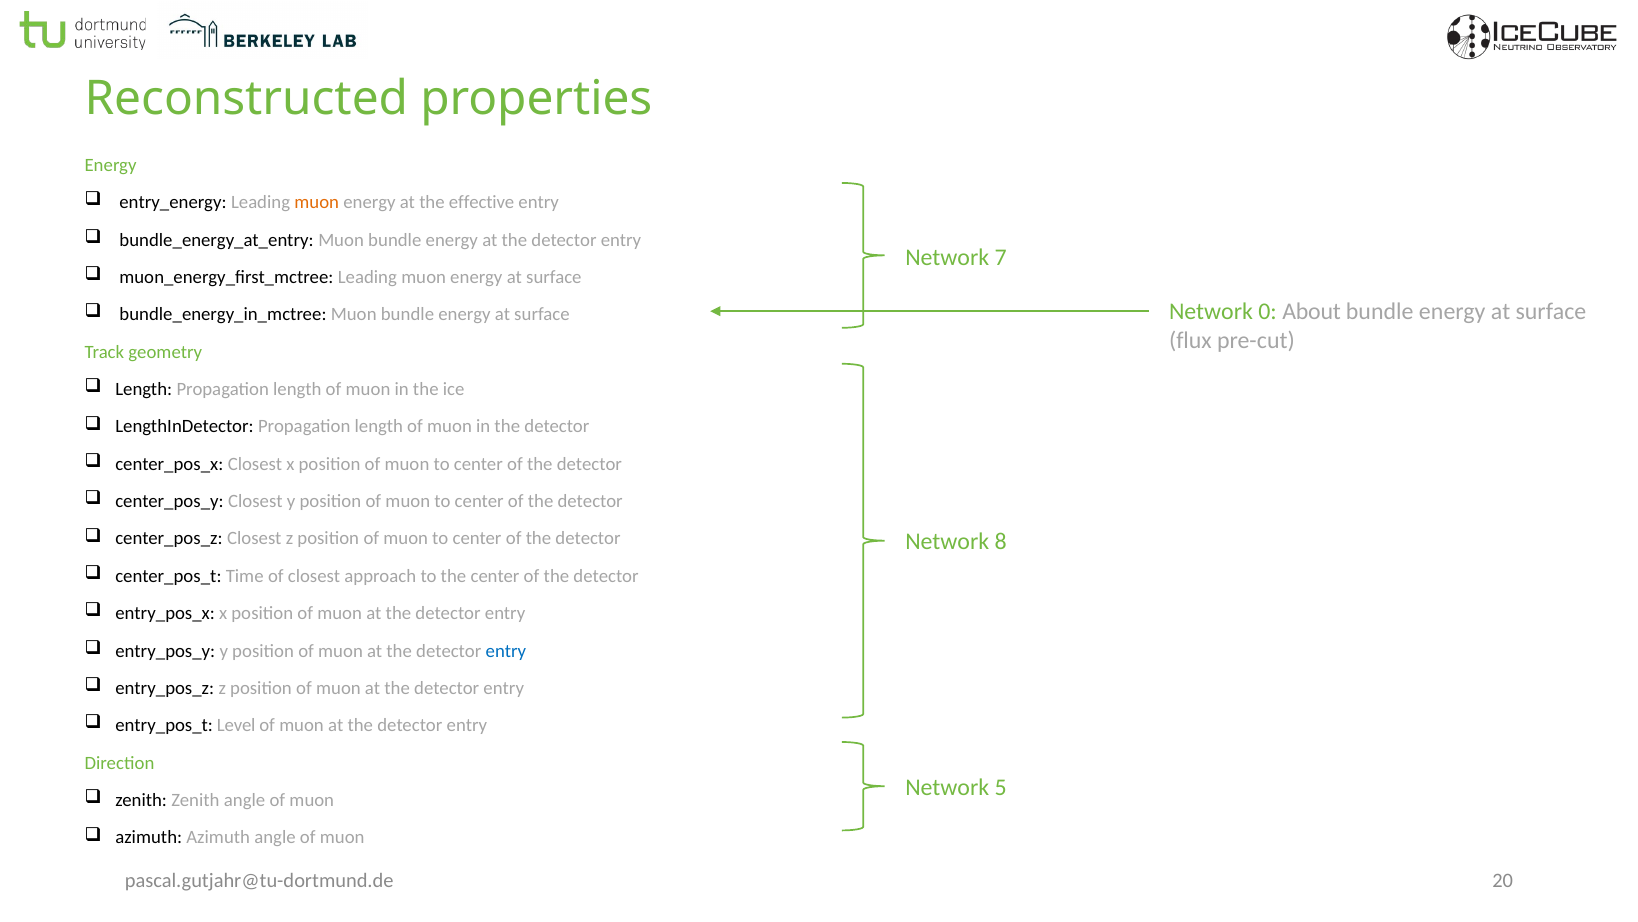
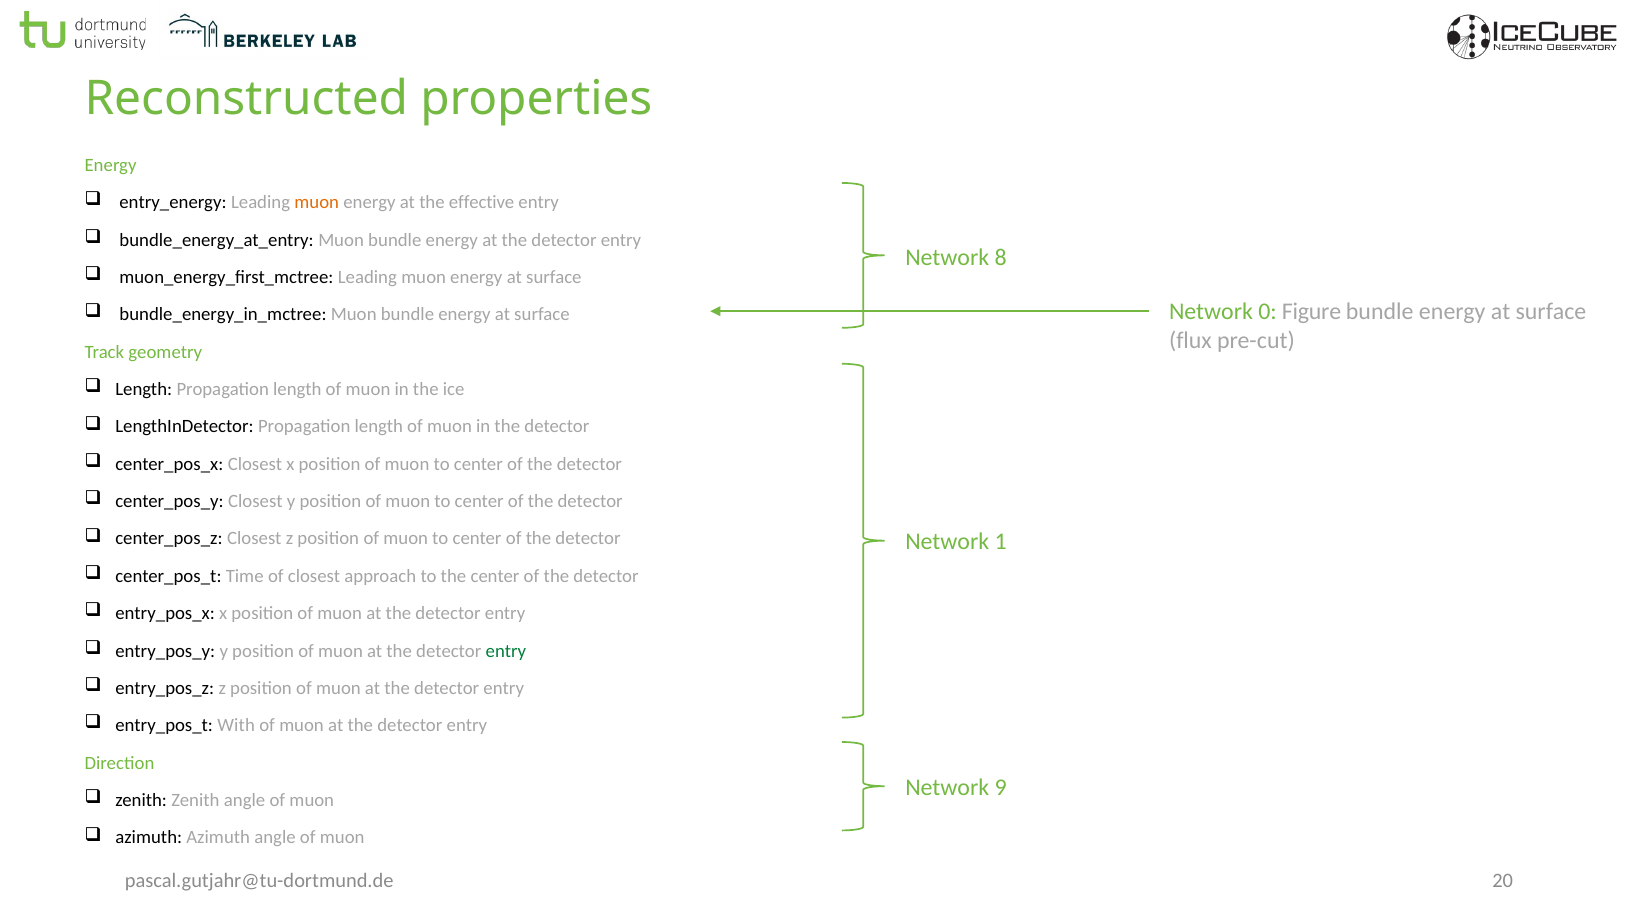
7: 7 -> 8 (1001, 258)
About: About -> Figure (1312, 311)
8: 8 -> 1 (1001, 542)
entry colour: blue -> green (506, 650)
Level: Level -> With (236, 725)
5: 5 -> 9 (1001, 787)
